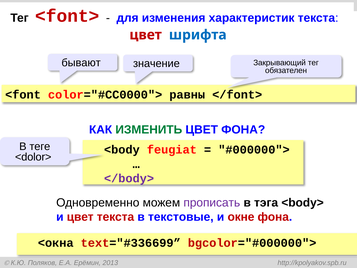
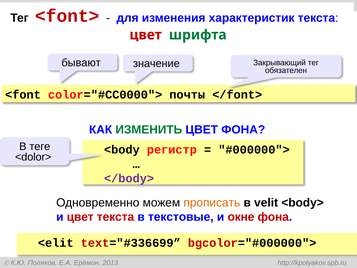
шрифта colour: blue -> green (198, 35)
равны: равны -> почты (187, 95)
feugiat: feugiat -> регистр (172, 150)
прописать colour: purple -> orange (212, 202)
тэга: тэга -> velit (266, 202)
<окна: <окна -> <elit (56, 243)
